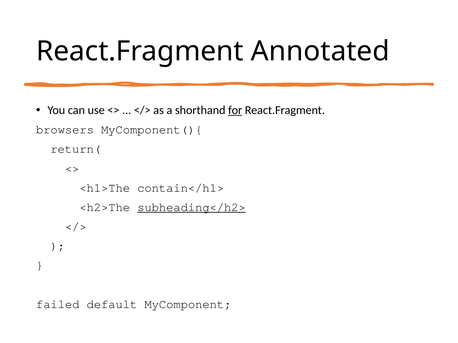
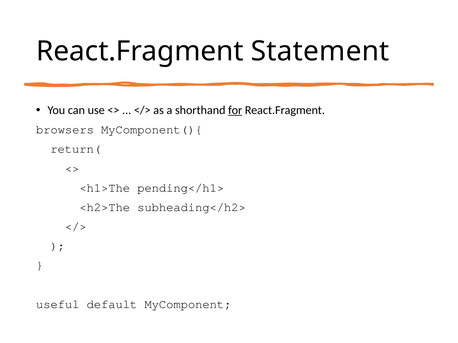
Annotated: Annotated -> Statement (320, 51)
contain</h1>: contain</h1> -> pending</h1> (181, 188)
subheading</h2> underline: present -> none (192, 207)
failed: failed -> useful (58, 305)
